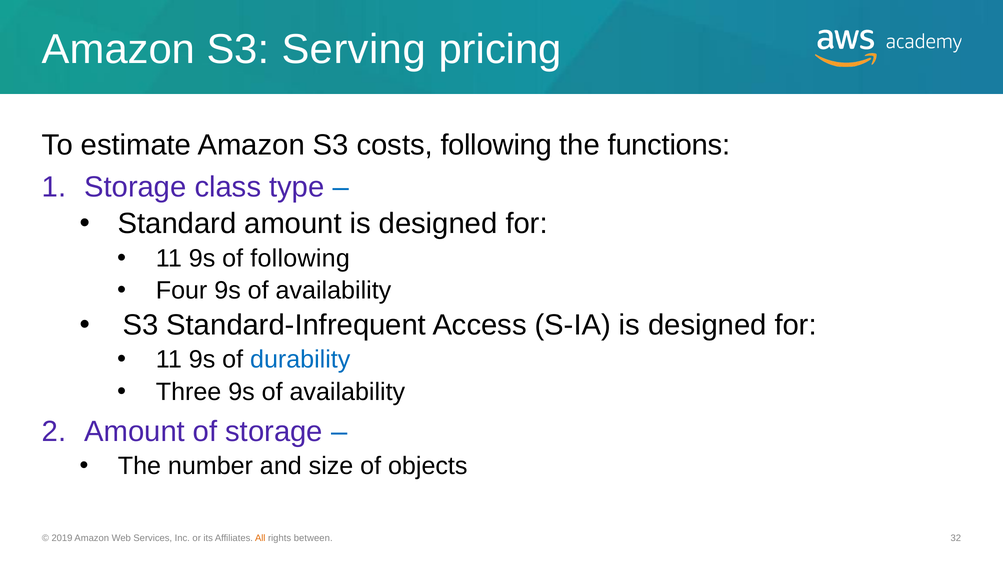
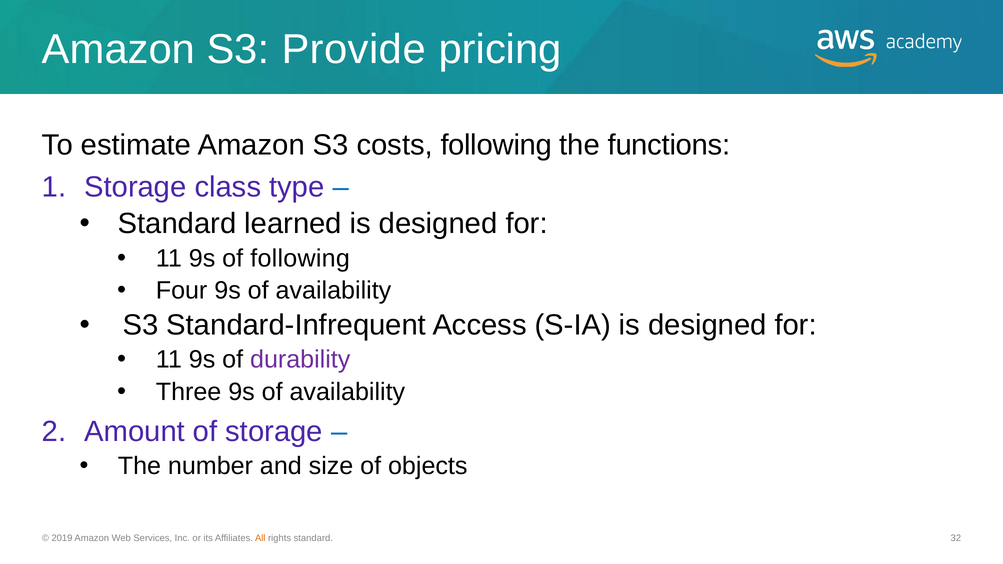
Serving: Serving -> Provide (354, 49)
Standard amount: amount -> learned (293, 224)
durability colour: blue -> purple (300, 360)
rights between: between -> standard (313, 539)
